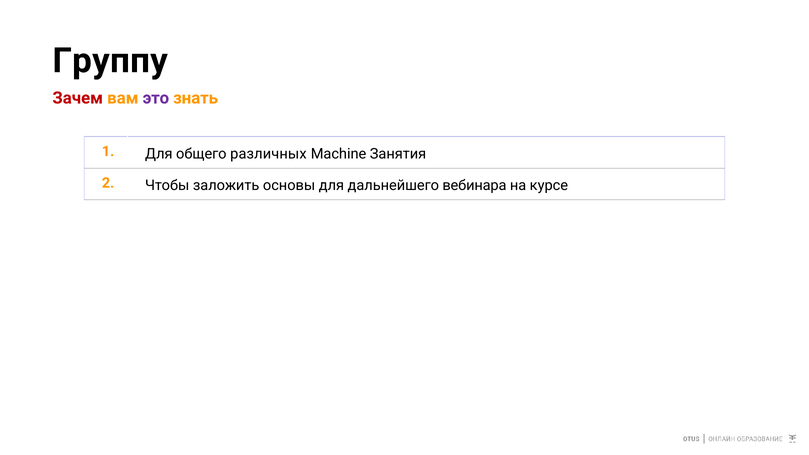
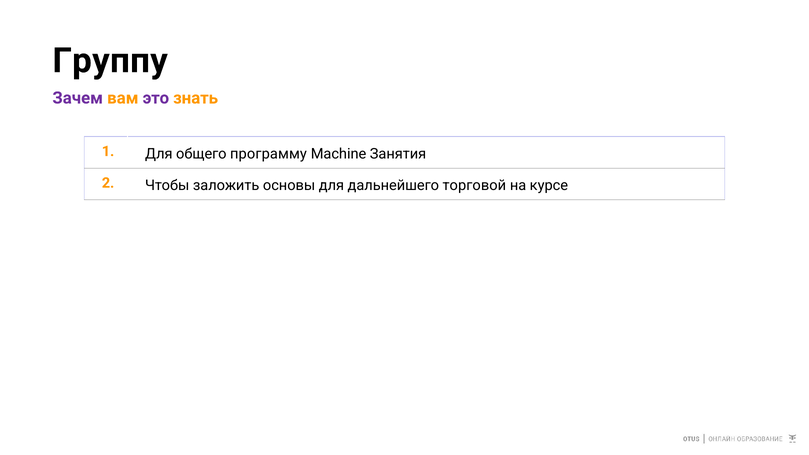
Зачем colour: red -> purple (78, 98)
различных: различных -> программу (268, 154)
вебинара: вебинара -> торговой (474, 185)
